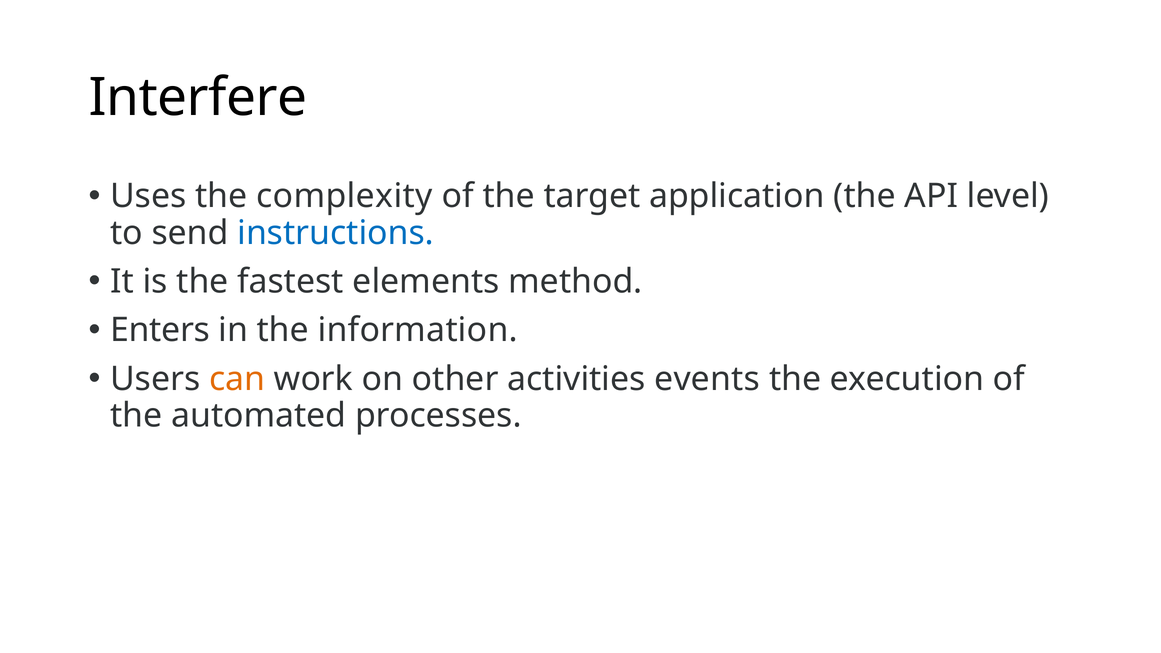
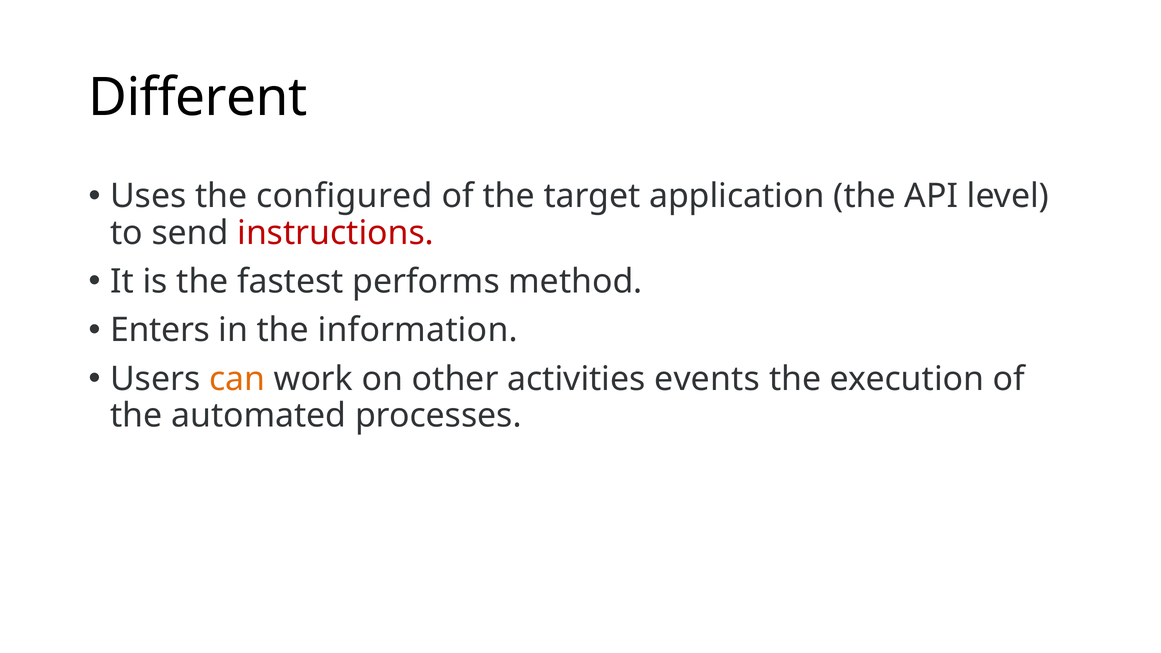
Interfere: Interfere -> Different (198, 98)
complexity: complexity -> configured (344, 196)
instructions colour: blue -> red (336, 233)
elements: elements -> performs (426, 282)
